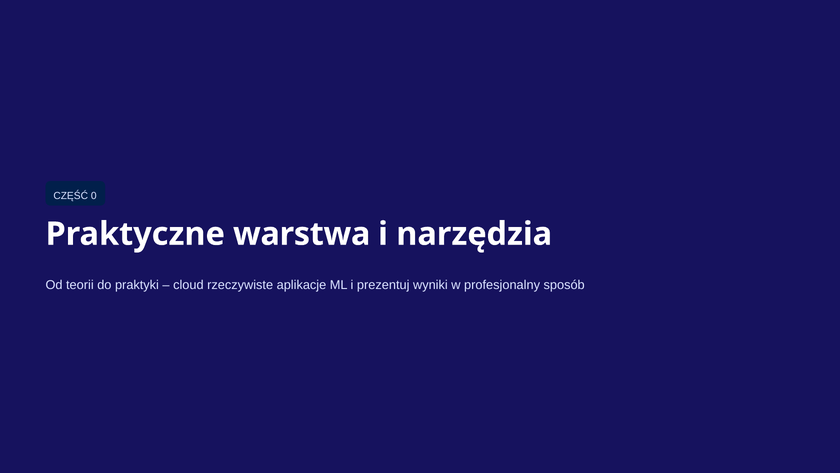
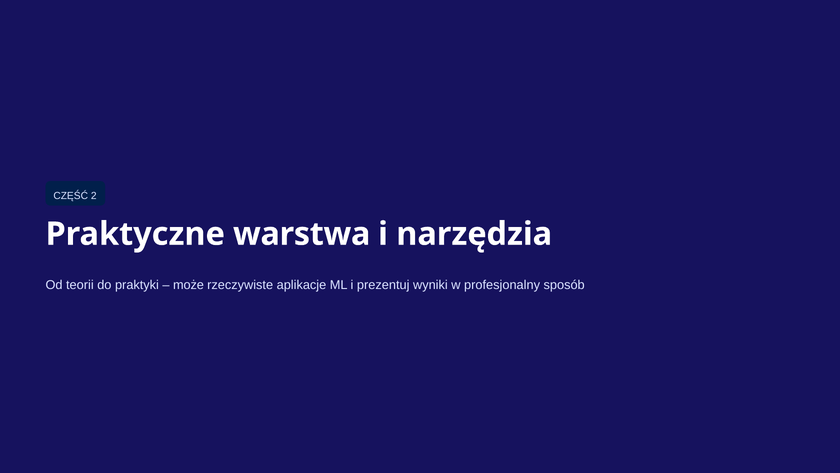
0: 0 -> 2 (94, 196)
cloud: cloud -> może (188, 285)
